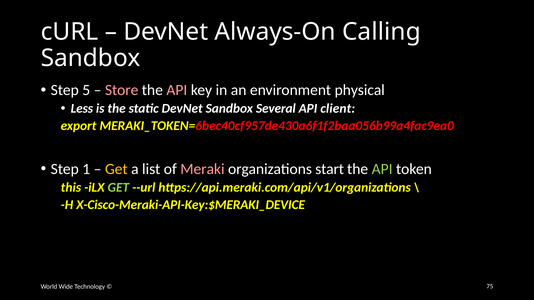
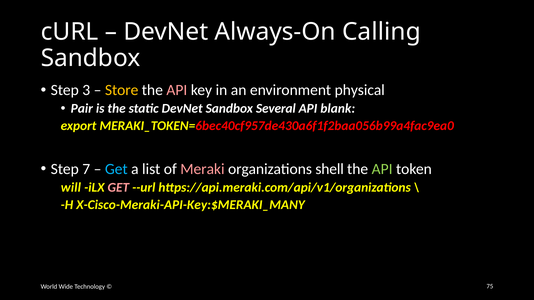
5: 5 -> 3 (86, 90)
Store colour: pink -> yellow (122, 90)
Less: Less -> Pair (82, 109)
client: client -> blank (338, 109)
1: 1 -> 7 (86, 169)
Get colour: yellow -> light blue (116, 169)
start: start -> shell (330, 169)
this: this -> will (71, 188)
GET colour: light green -> pink (118, 188)
X-Cisco-Meraki-API-Key:$MERAKI_DEVICE: X-Cisco-Meraki-API-Key:$MERAKI_DEVICE -> X-Cisco-Meraki-API-Key:$MERAKI_MANY (191, 205)
